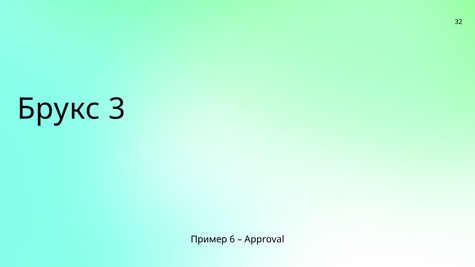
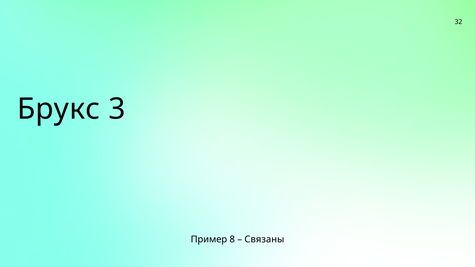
6: 6 -> 8 (232, 240)
Approval: Approval -> Связаны (264, 240)
